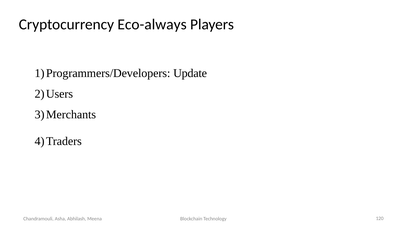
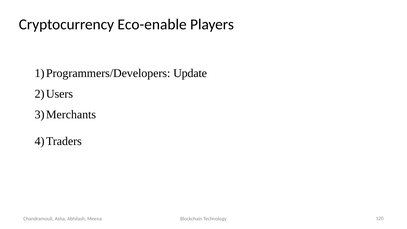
Eco-always: Eco-always -> Eco-enable (152, 24)
